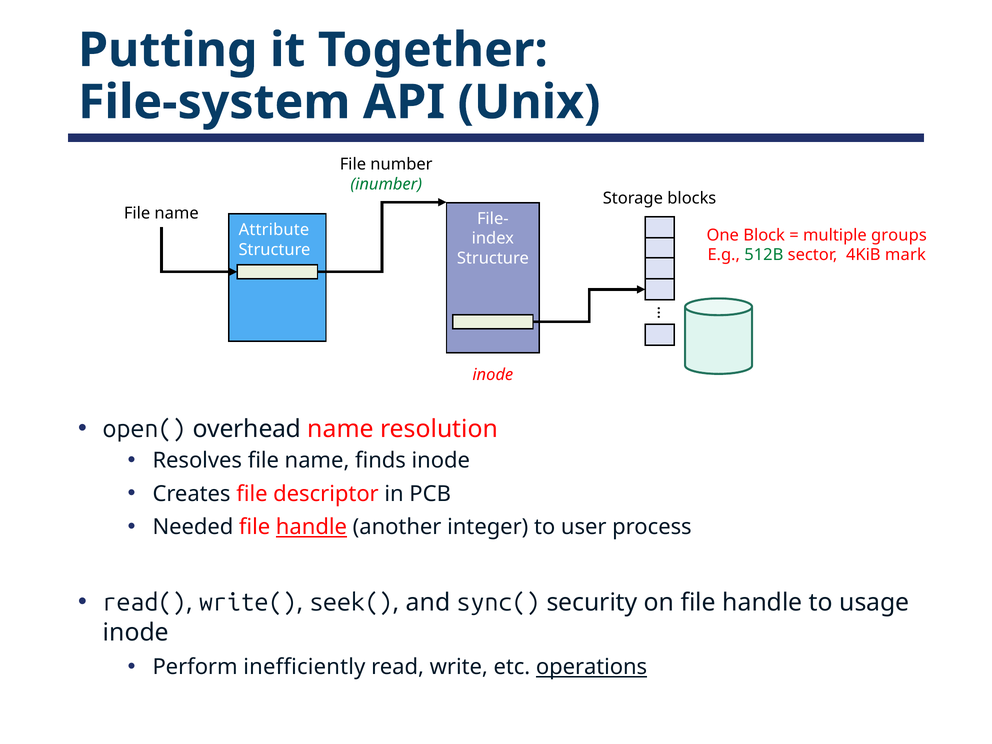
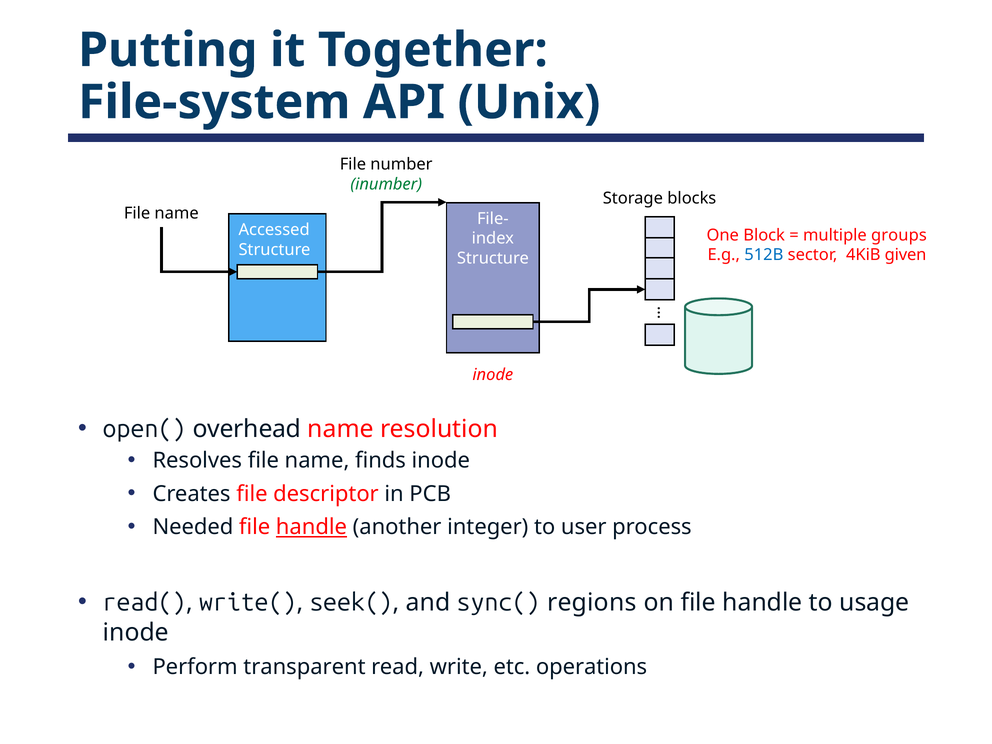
Attribute: Attribute -> Accessed (274, 230)
512B colour: green -> blue (764, 255)
mark: mark -> given (906, 255)
security: security -> regions (592, 603)
inefficiently: inefficiently -> transparent (304, 667)
operations underline: present -> none (592, 667)
